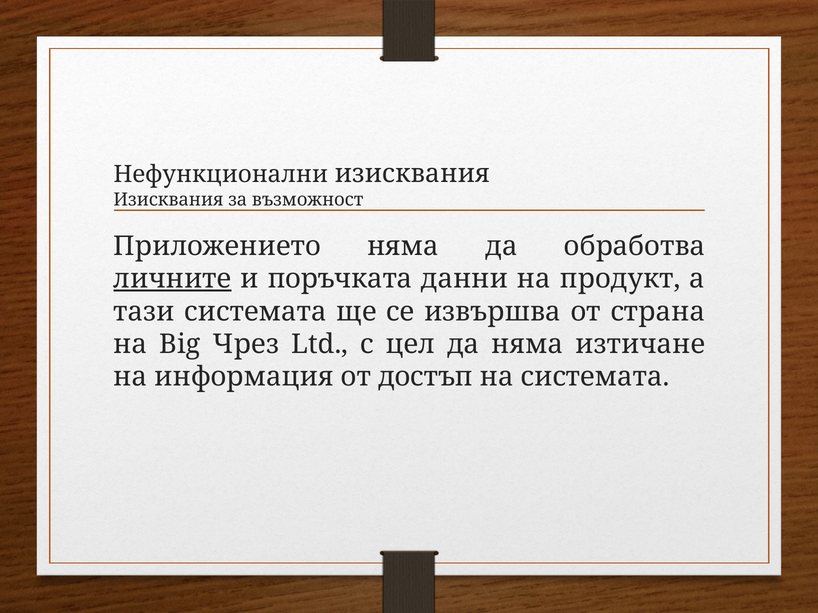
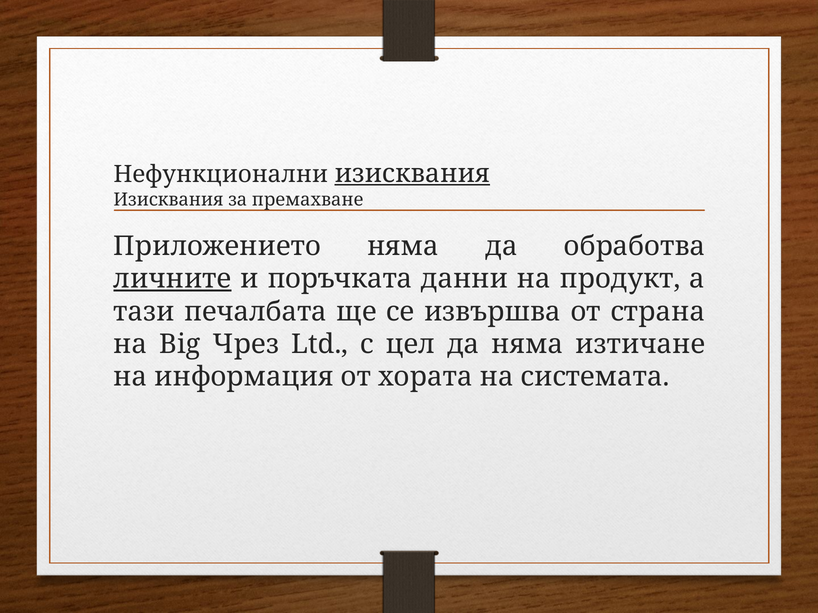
изисквания underline: none -> present (412, 174)
възможност: възможност -> премахване (308, 200)
тази системата: системата -> печалбата (256, 312)
достъп: достъп -> хората (425, 377)
